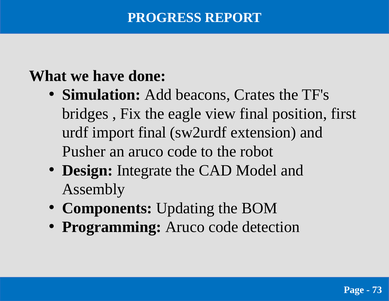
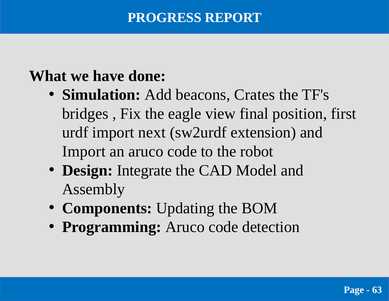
import final: final -> next (152, 132)
Pusher: Pusher -> Import (84, 151)
73: 73 -> 63 (377, 289)
